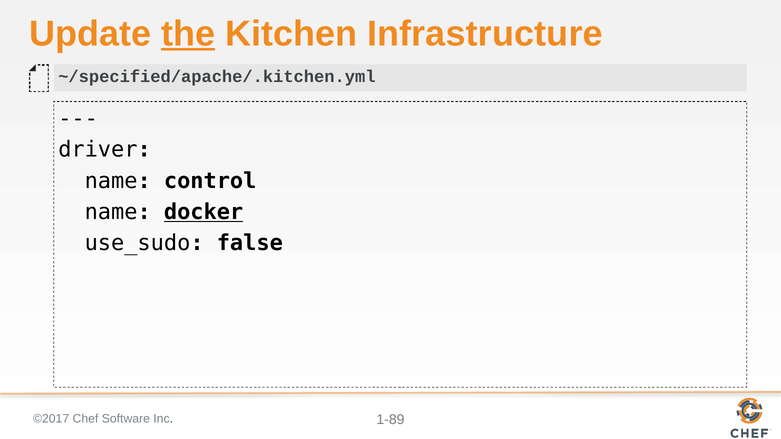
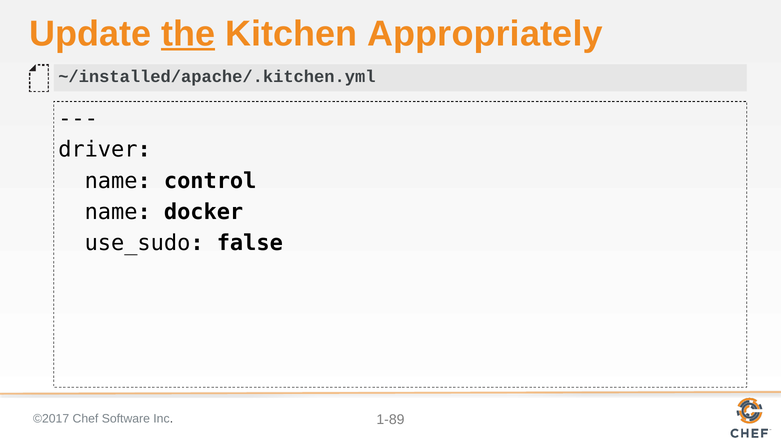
Infrastructure: Infrastructure -> Appropriately (485, 34)
~/specified/apache/.kitchen.yml: ~/specified/apache/.kitchen.yml -> ~/installed/apache/.kitchen.yml (217, 77)
docker underline: present -> none (204, 212)
